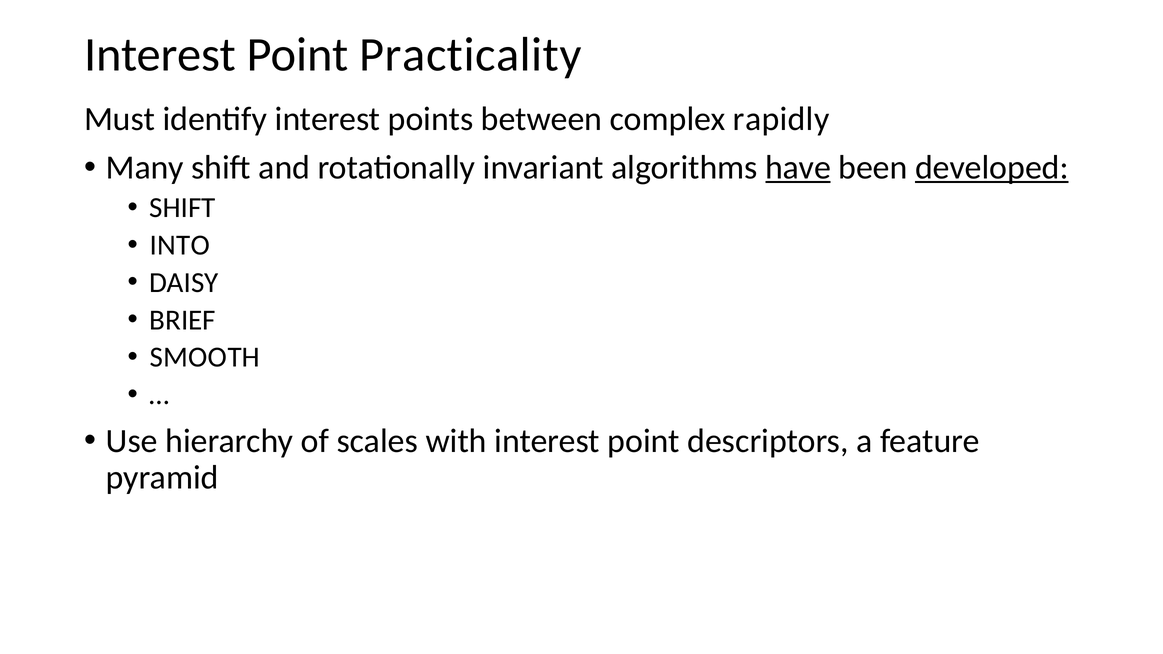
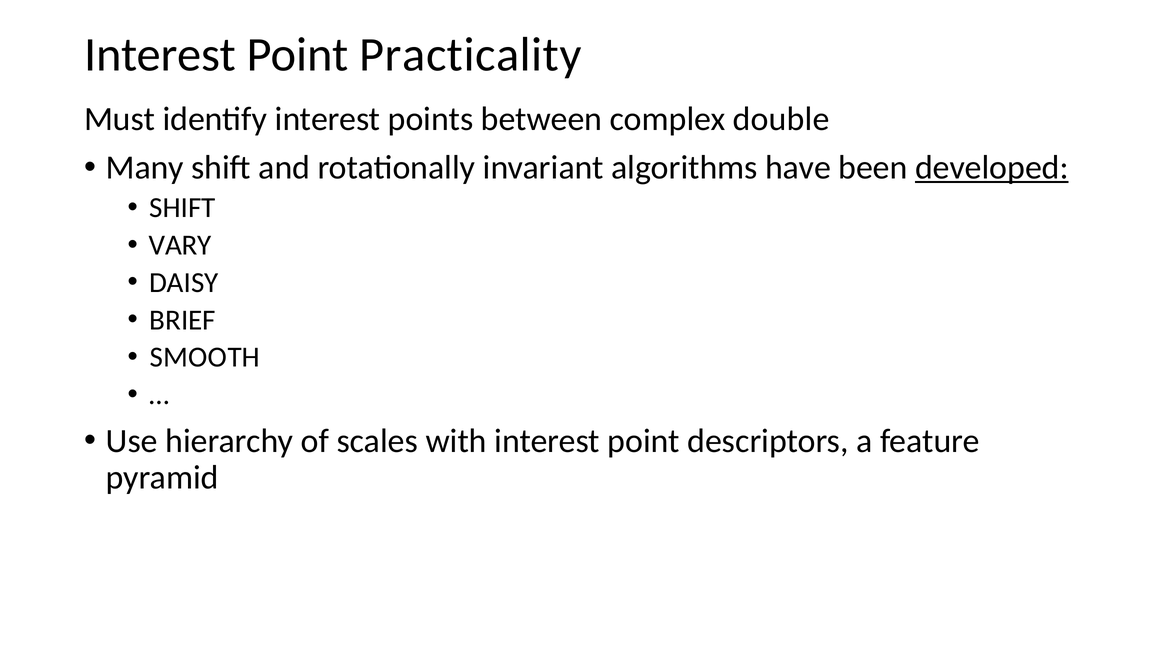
rapidly: rapidly -> double (781, 119)
have underline: present -> none (798, 168)
INTO: INTO -> VARY (180, 245)
